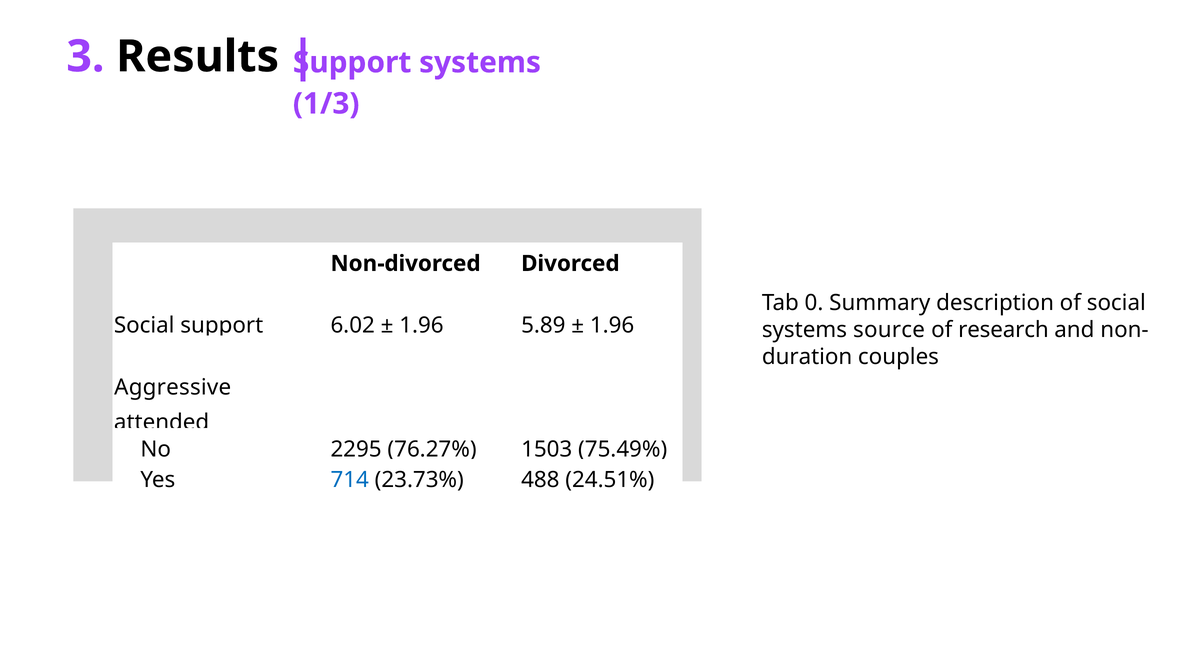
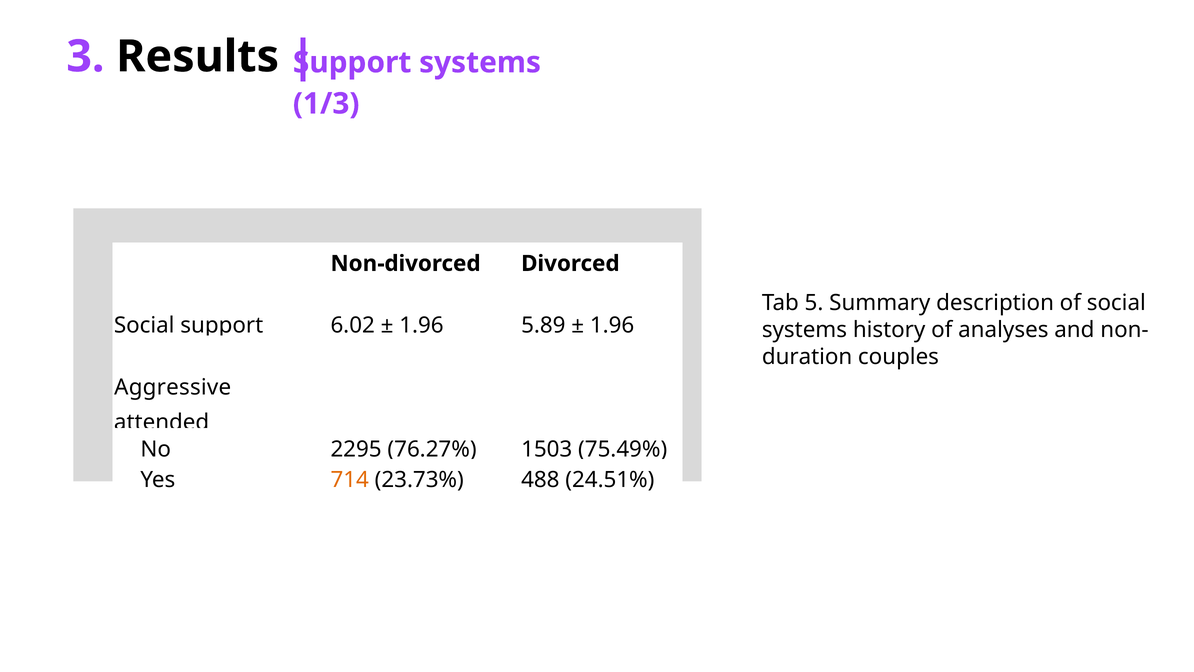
0: 0 -> 5 (814, 303)
source: source -> history (889, 330)
research: research -> analyses (1003, 330)
714 colour: blue -> orange (350, 480)
